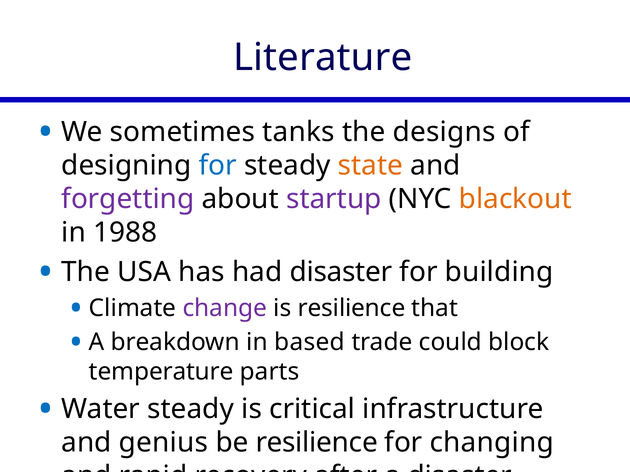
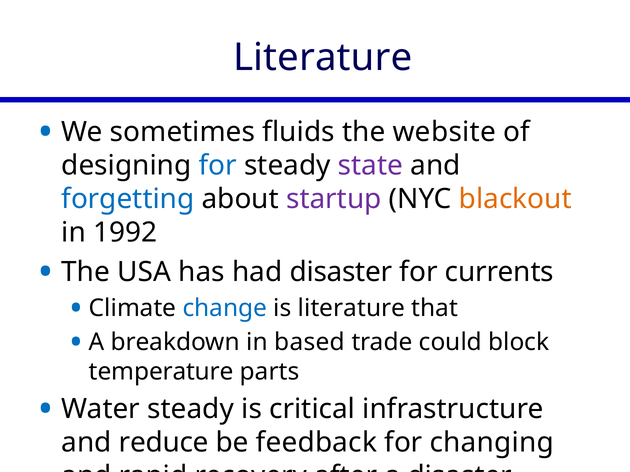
tanks: tanks -> fluids (299, 132)
designs: designs -> website (444, 132)
state colour: orange -> purple (370, 166)
forgetting colour: purple -> blue (128, 199)
1988: 1988 -> 1992 (125, 233)
building: building -> currents (499, 272)
change colour: purple -> blue (225, 308)
is resilience: resilience -> literature (351, 308)
genius: genius -> reduce (164, 443)
be resilience: resilience -> feedback (316, 443)
